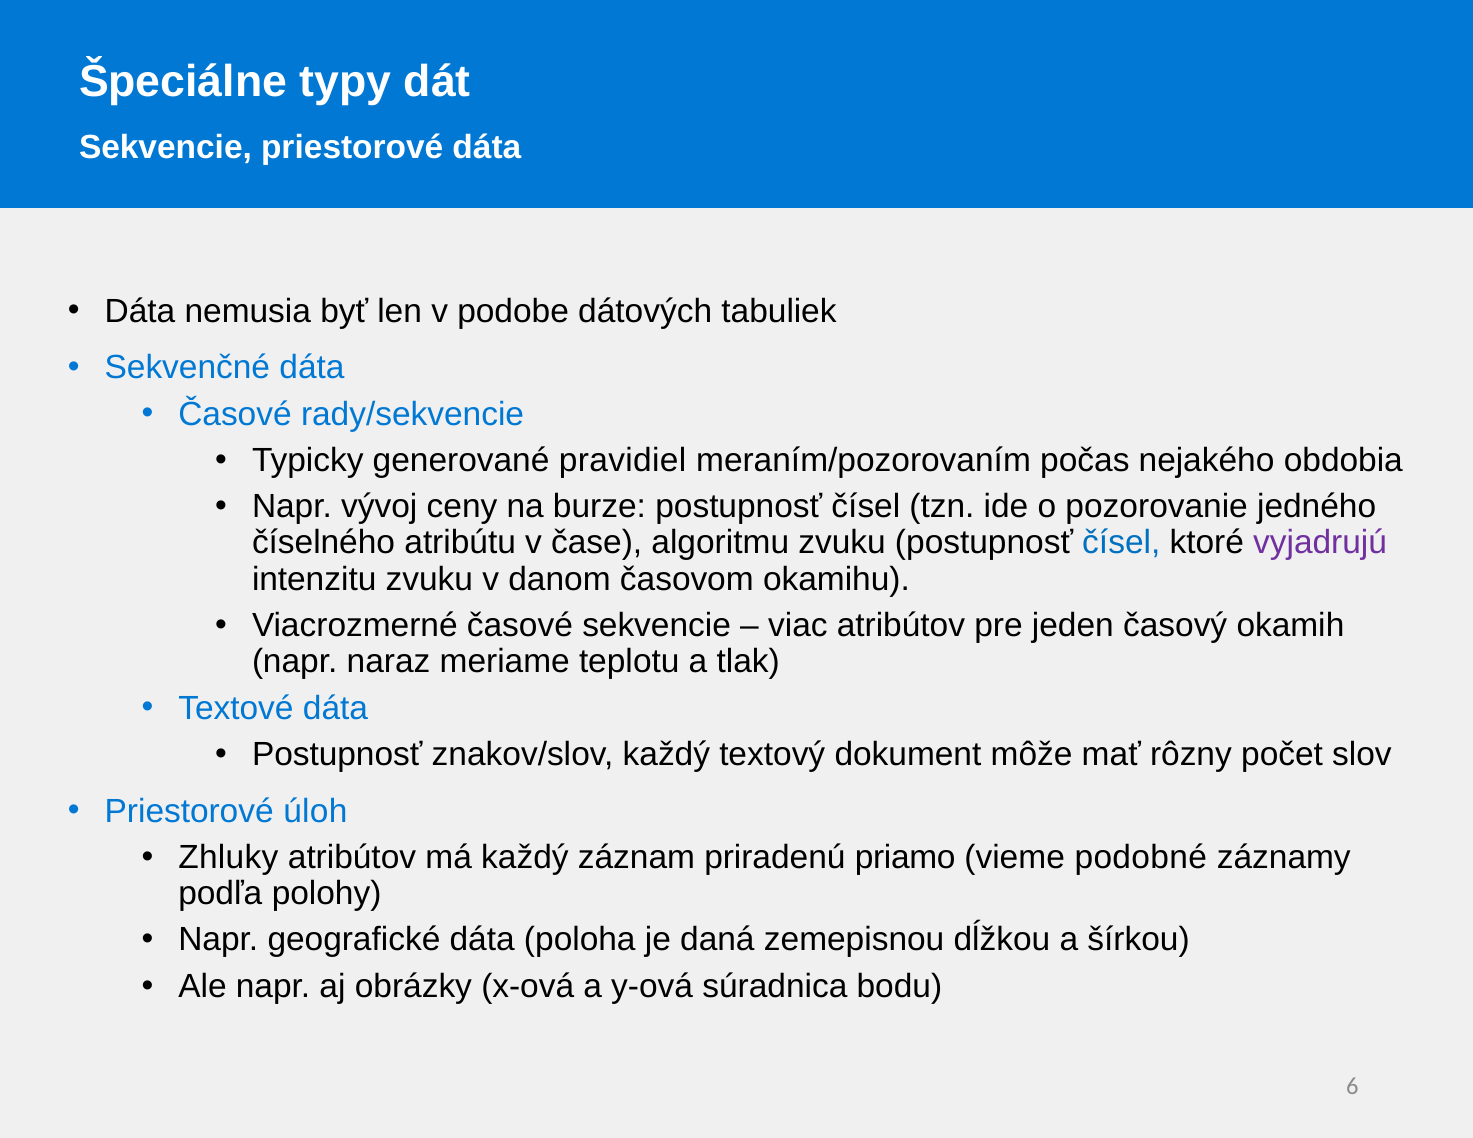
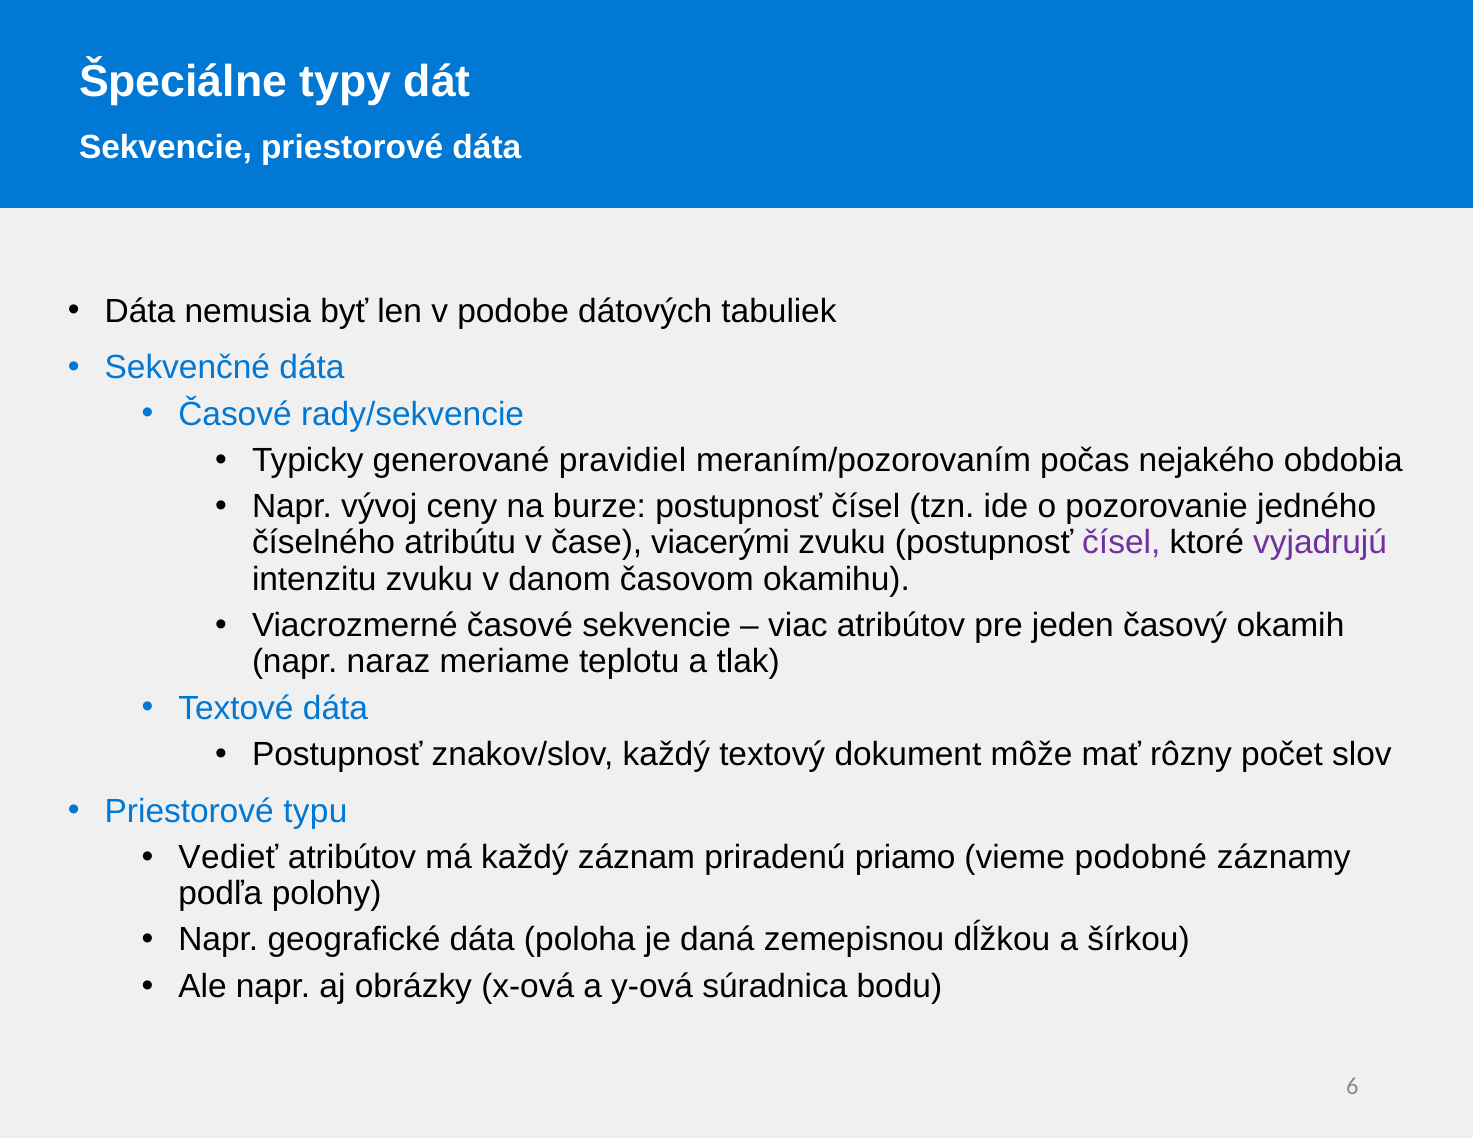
algoritmu: algoritmu -> viacerými (720, 543)
čísel colour: blue -> purple (1121, 543)
úloh: úloh -> typu (315, 811)
Zhluky: Zhluky -> Vedieť (228, 858)
